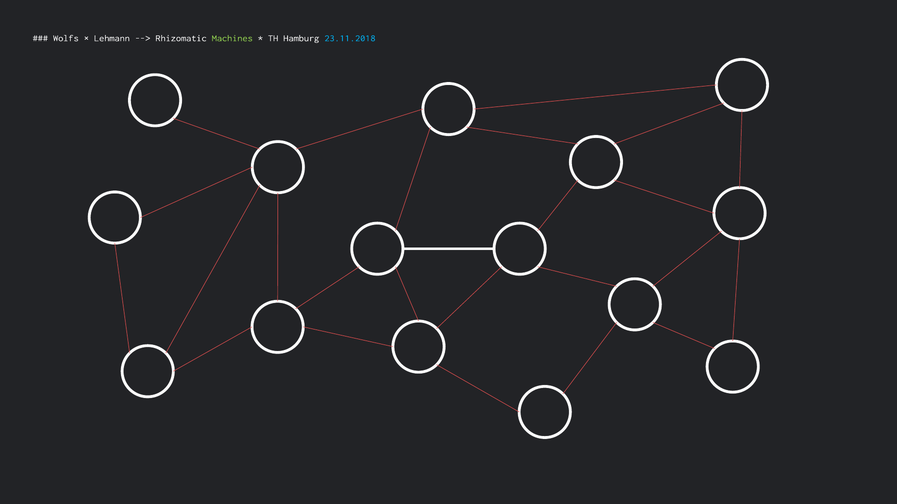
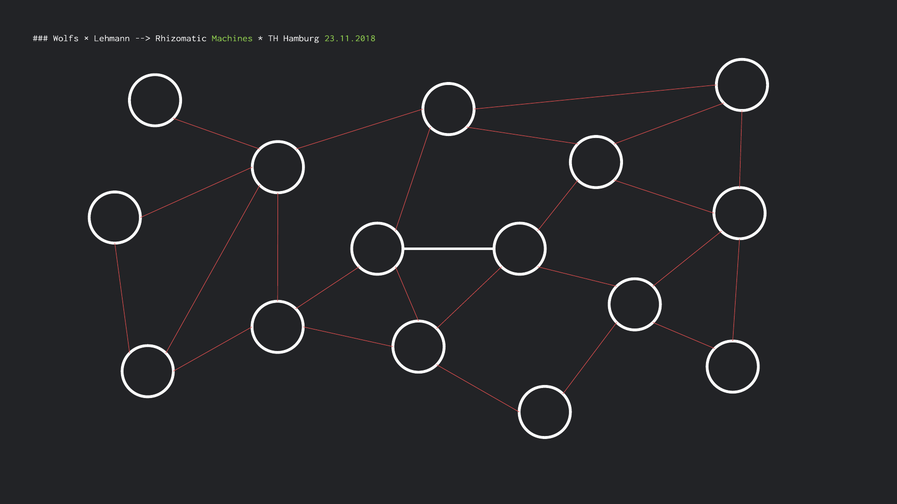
23.11.2018 colour: light blue -> light green (350, 38)
